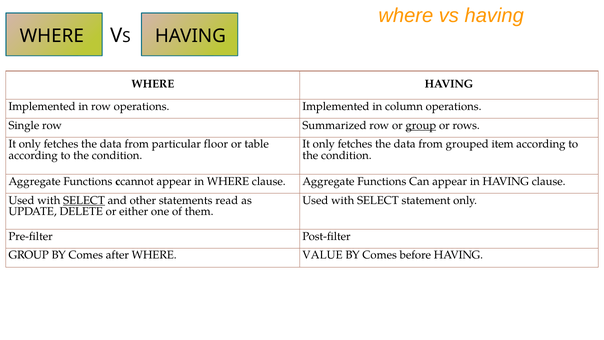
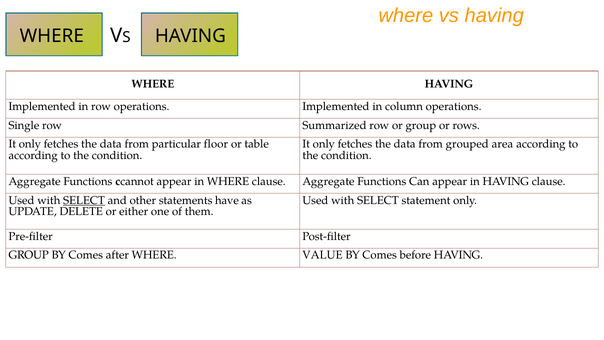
group underline: present -> none (421, 125)
item: item -> area (502, 144)
read: read -> have (227, 200)
